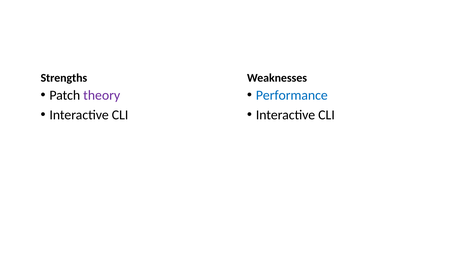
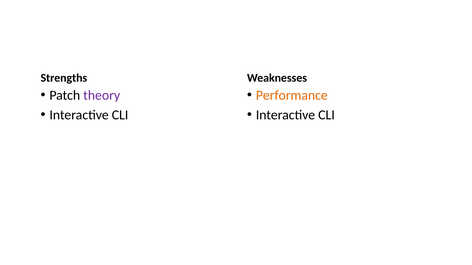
Performance colour: blue -> orange (292, 95)
